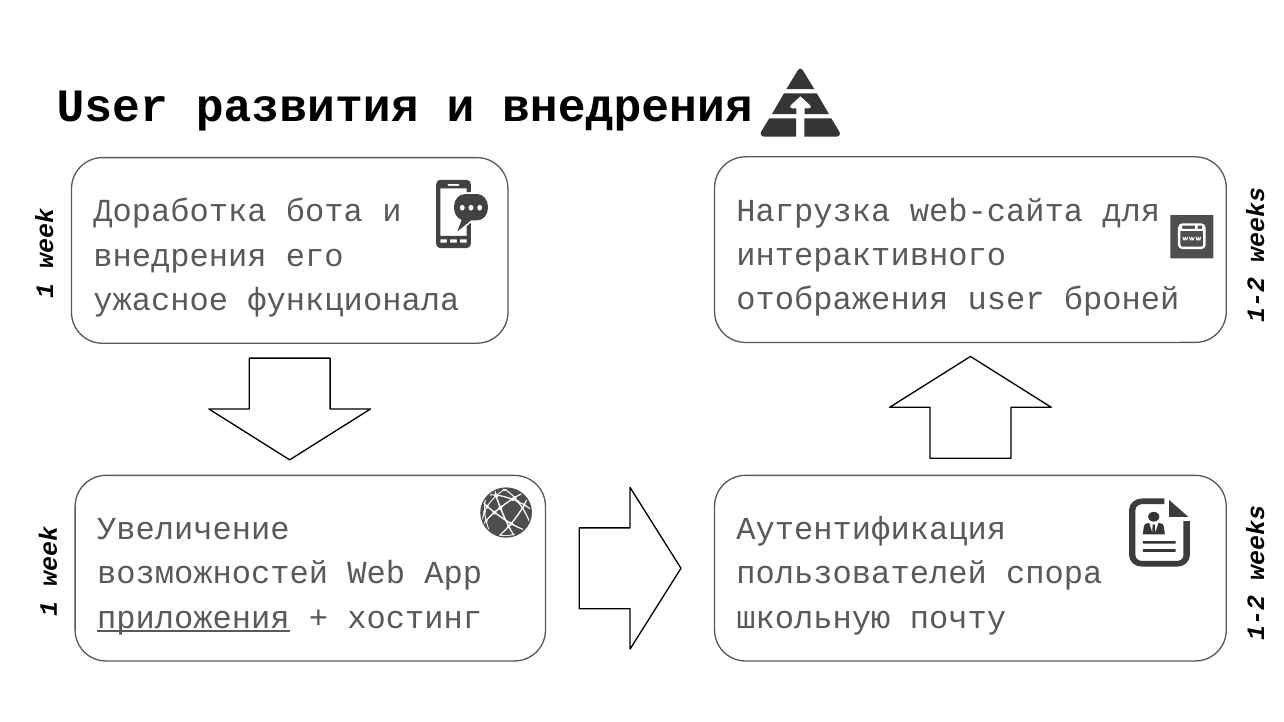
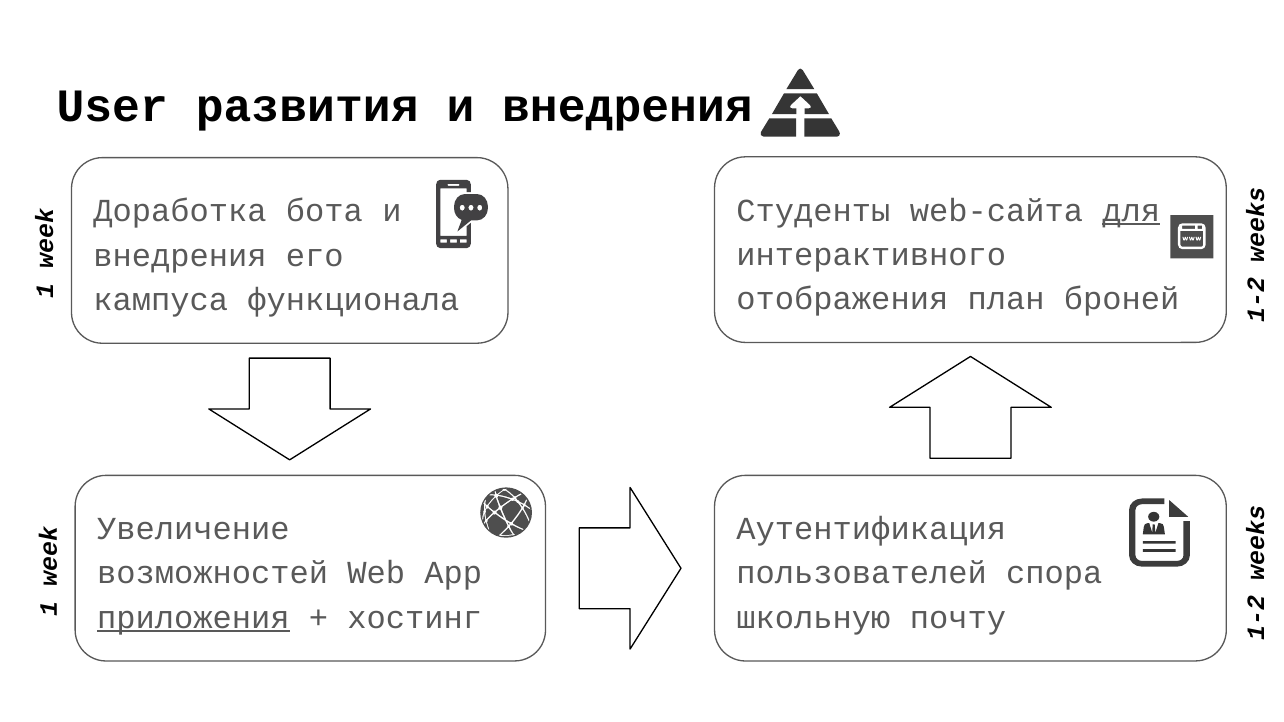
Нагрузка: Нагрузка -> Студенты (813, 211)
для underline: none -> present (1131, 211)
отображения user: user -> план (1006, 299)
ужасное: ужасное -> кампуса (161, 300)
